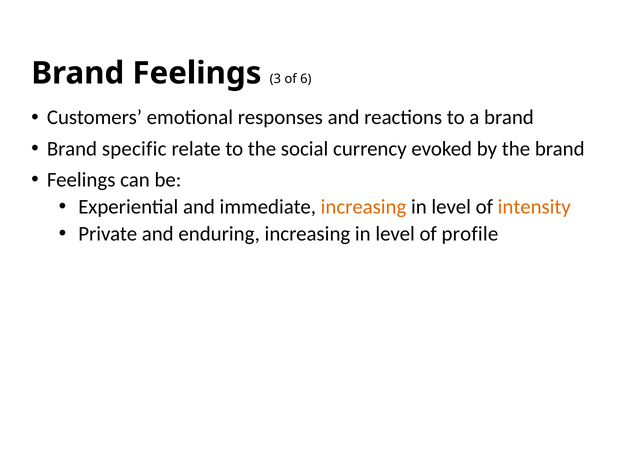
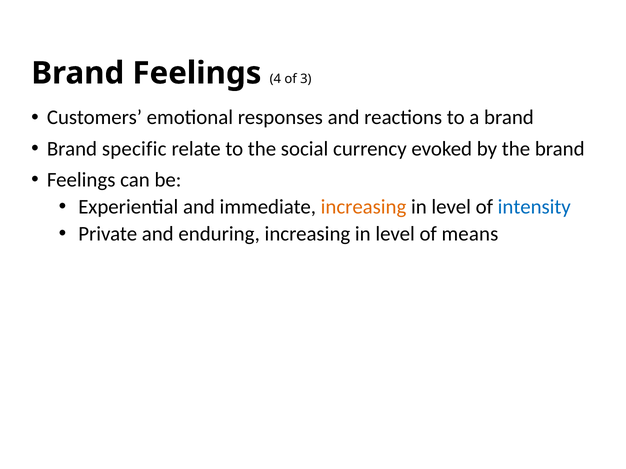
3: 3 -> 4 (275, 79)
6: 6 -> 3 (306, 79)
intensity colour: orange -> blue (534, 207)
profile: profile -> means (470, 234)
